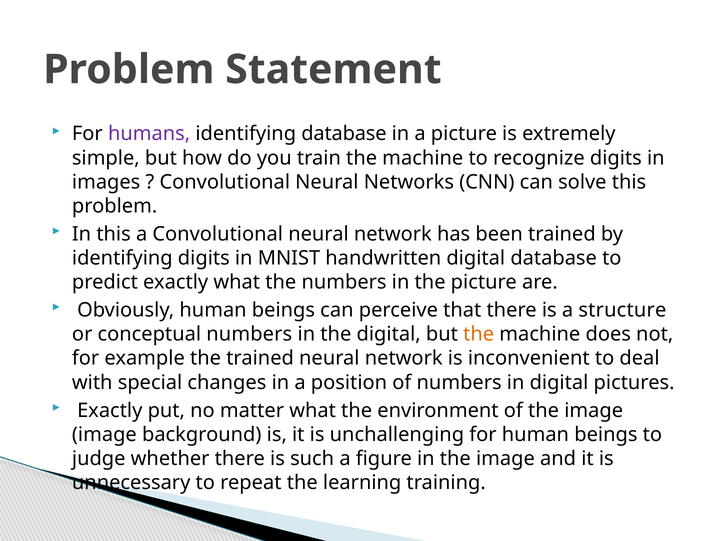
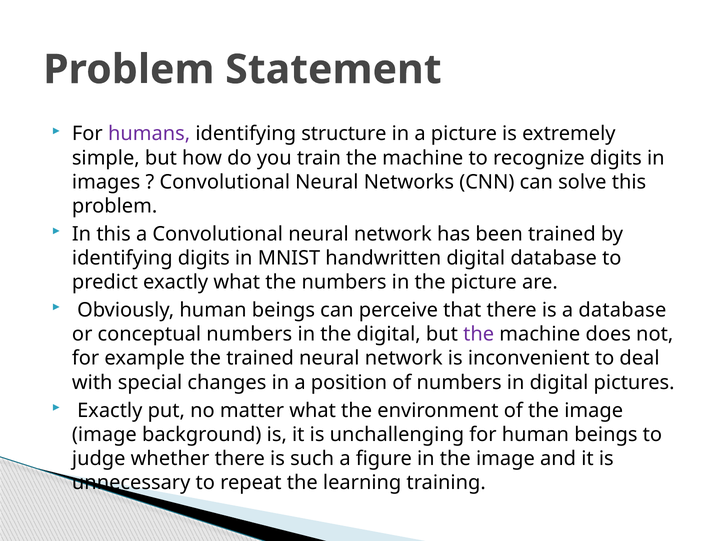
identifying database: database -> structure (344, 134)
a structure: structure -> database (622, 310)
the colour: orange -> purple (479, 334)
